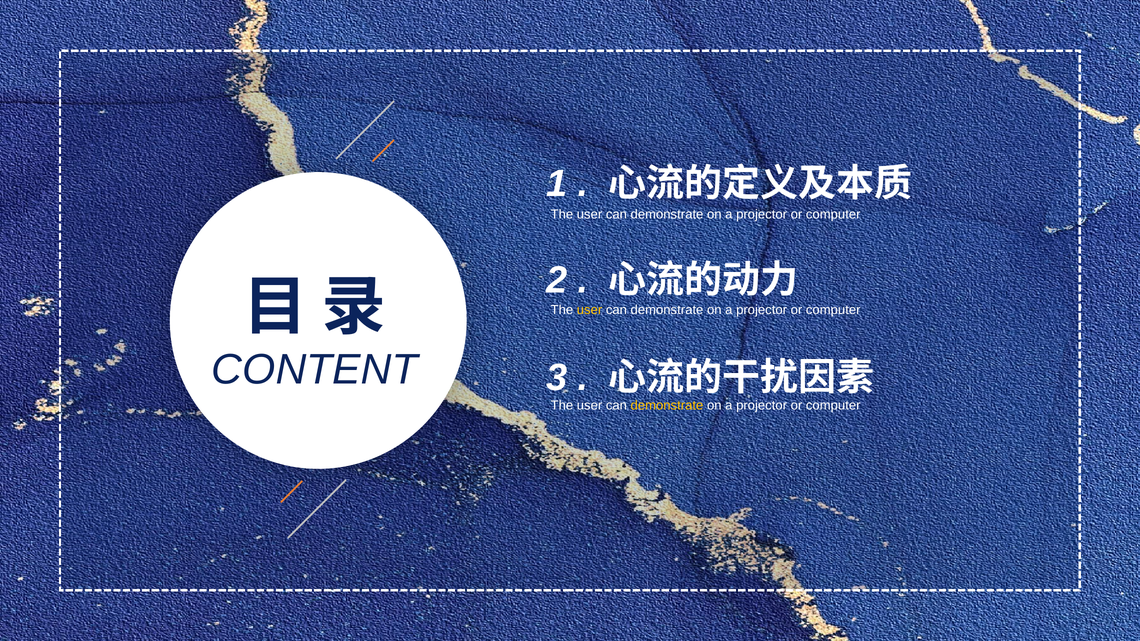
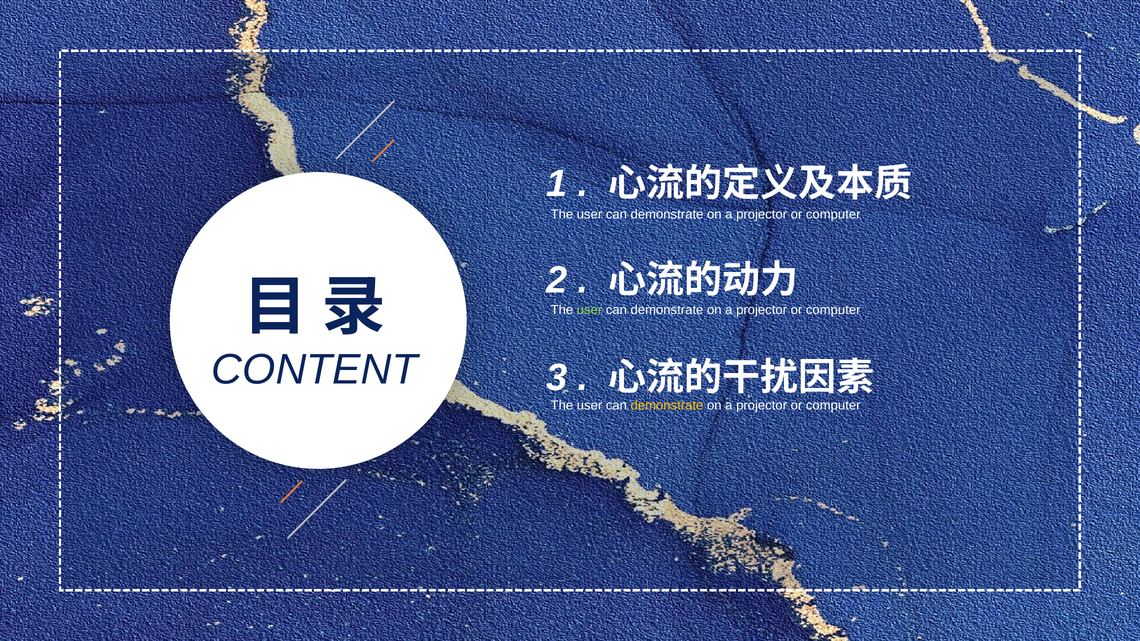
user colour: yellow -> light green (590, 310)
